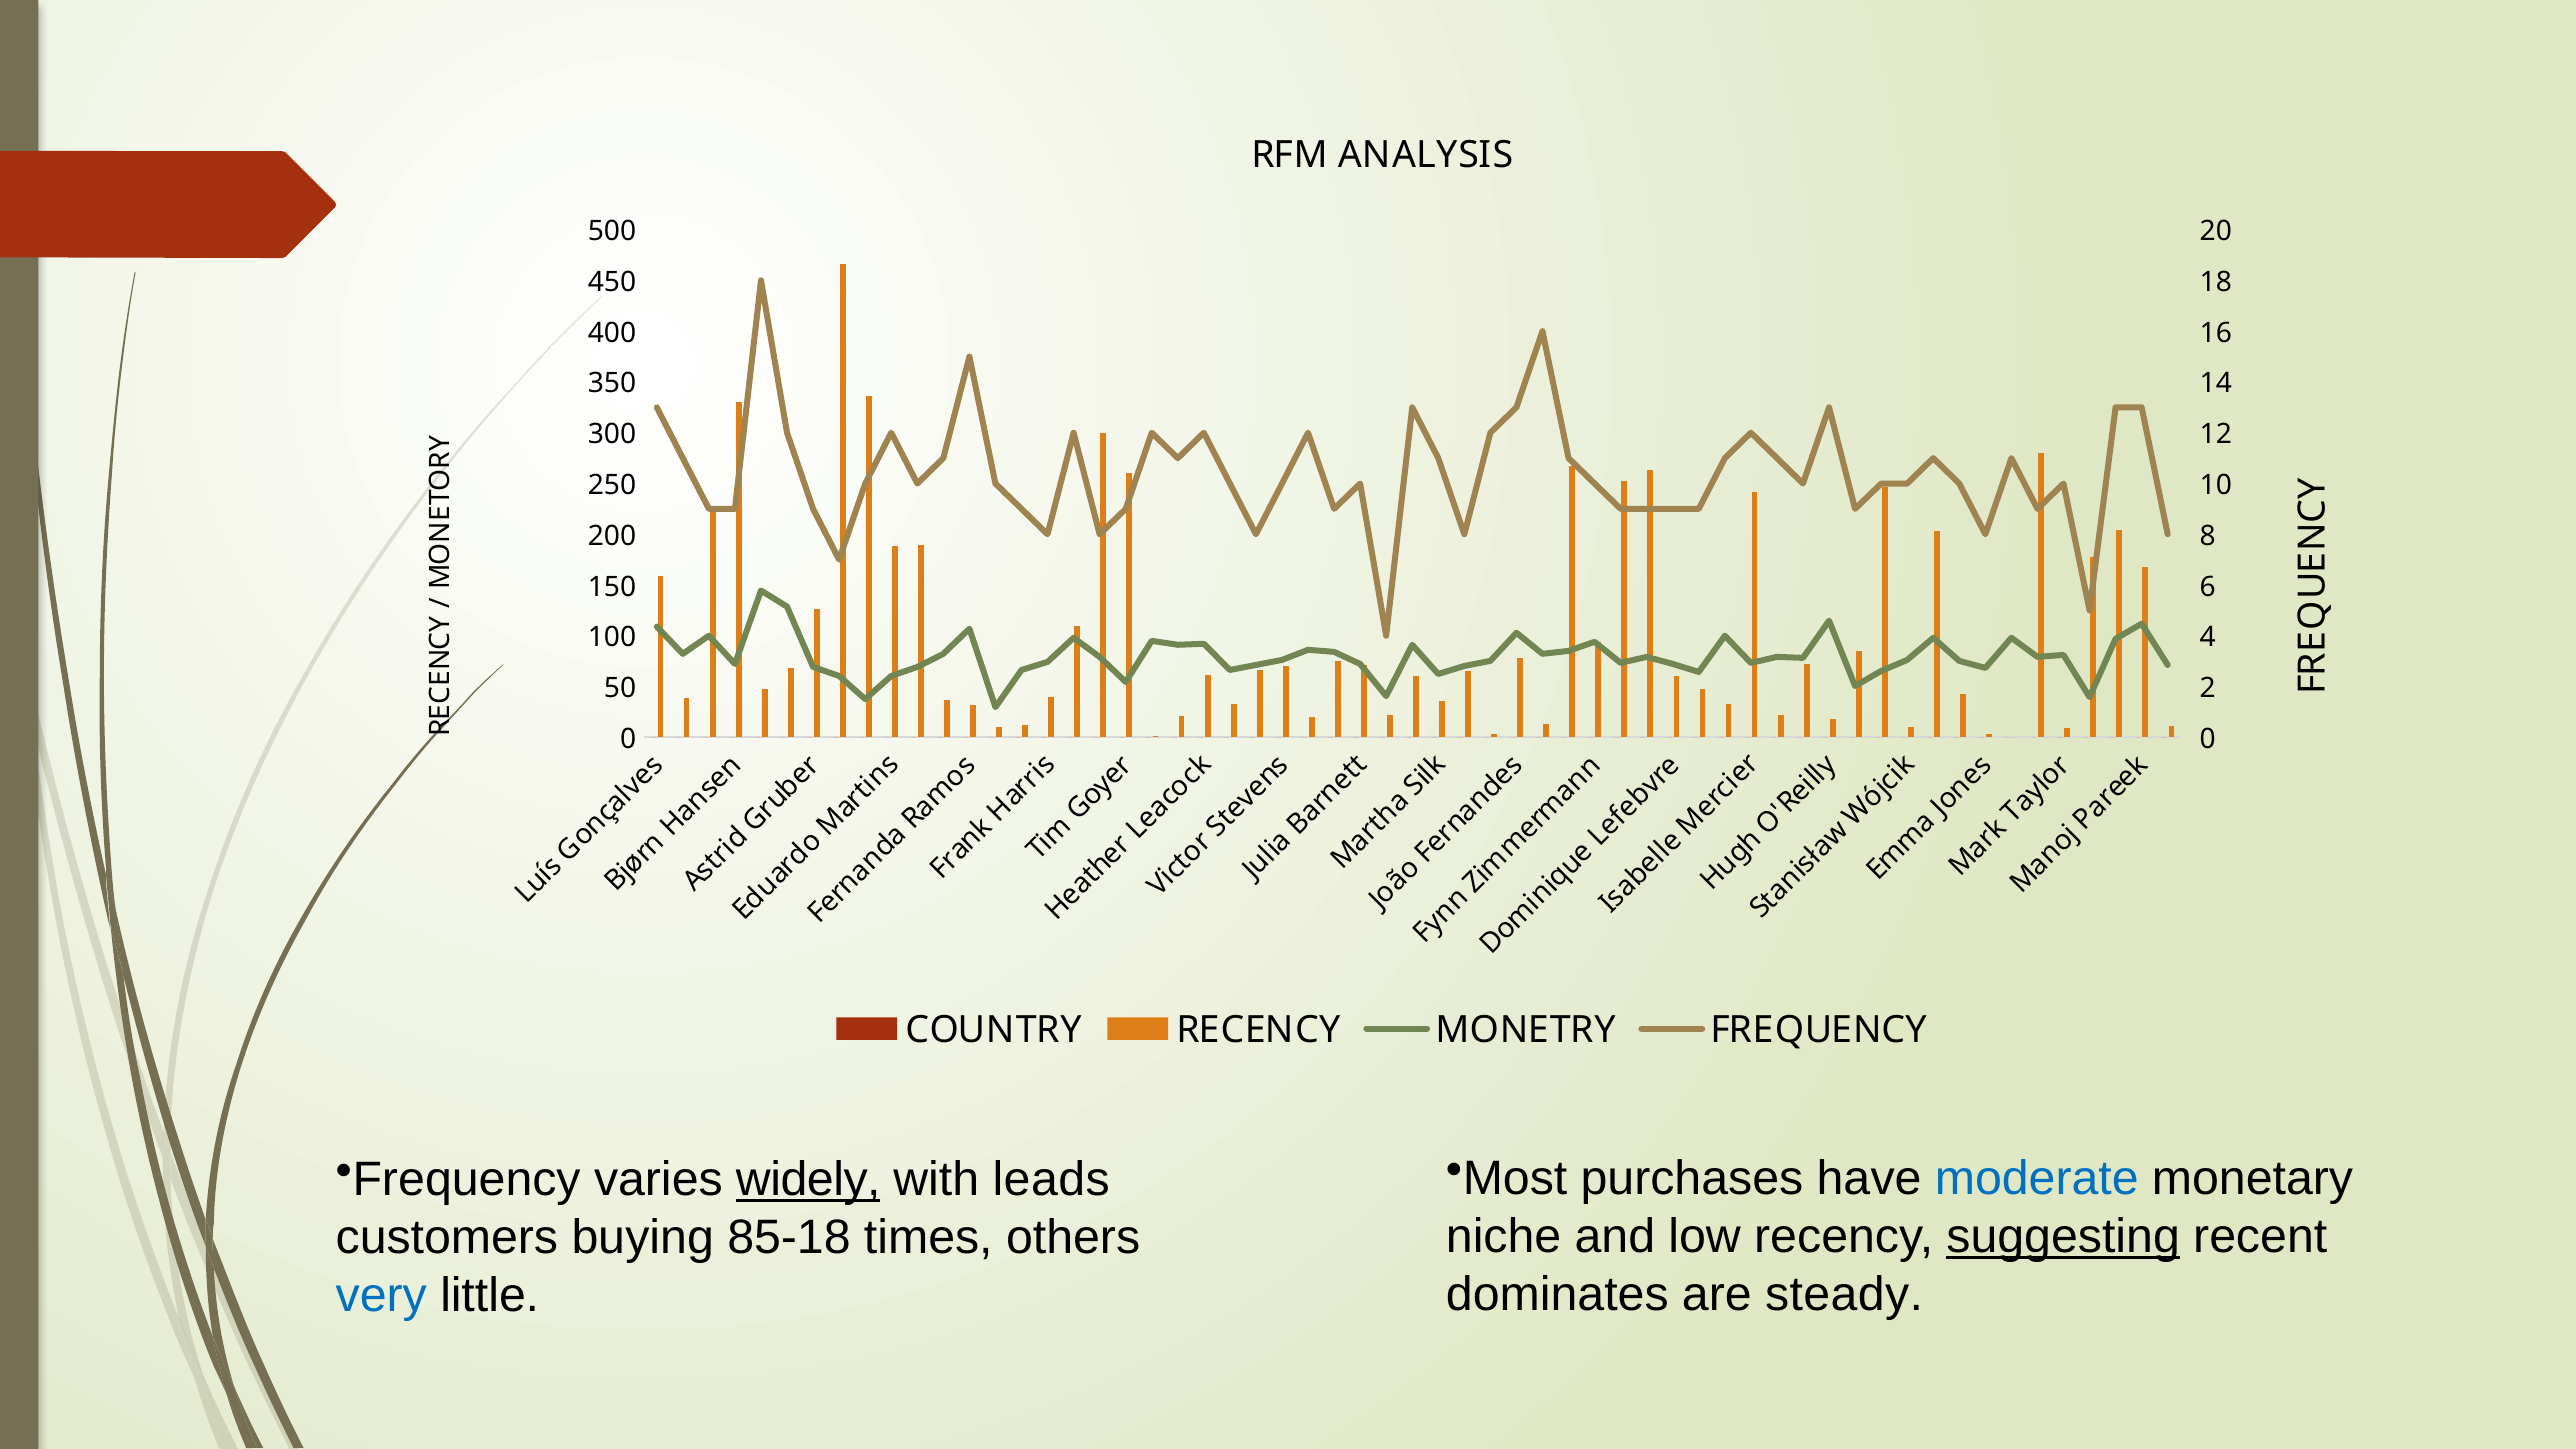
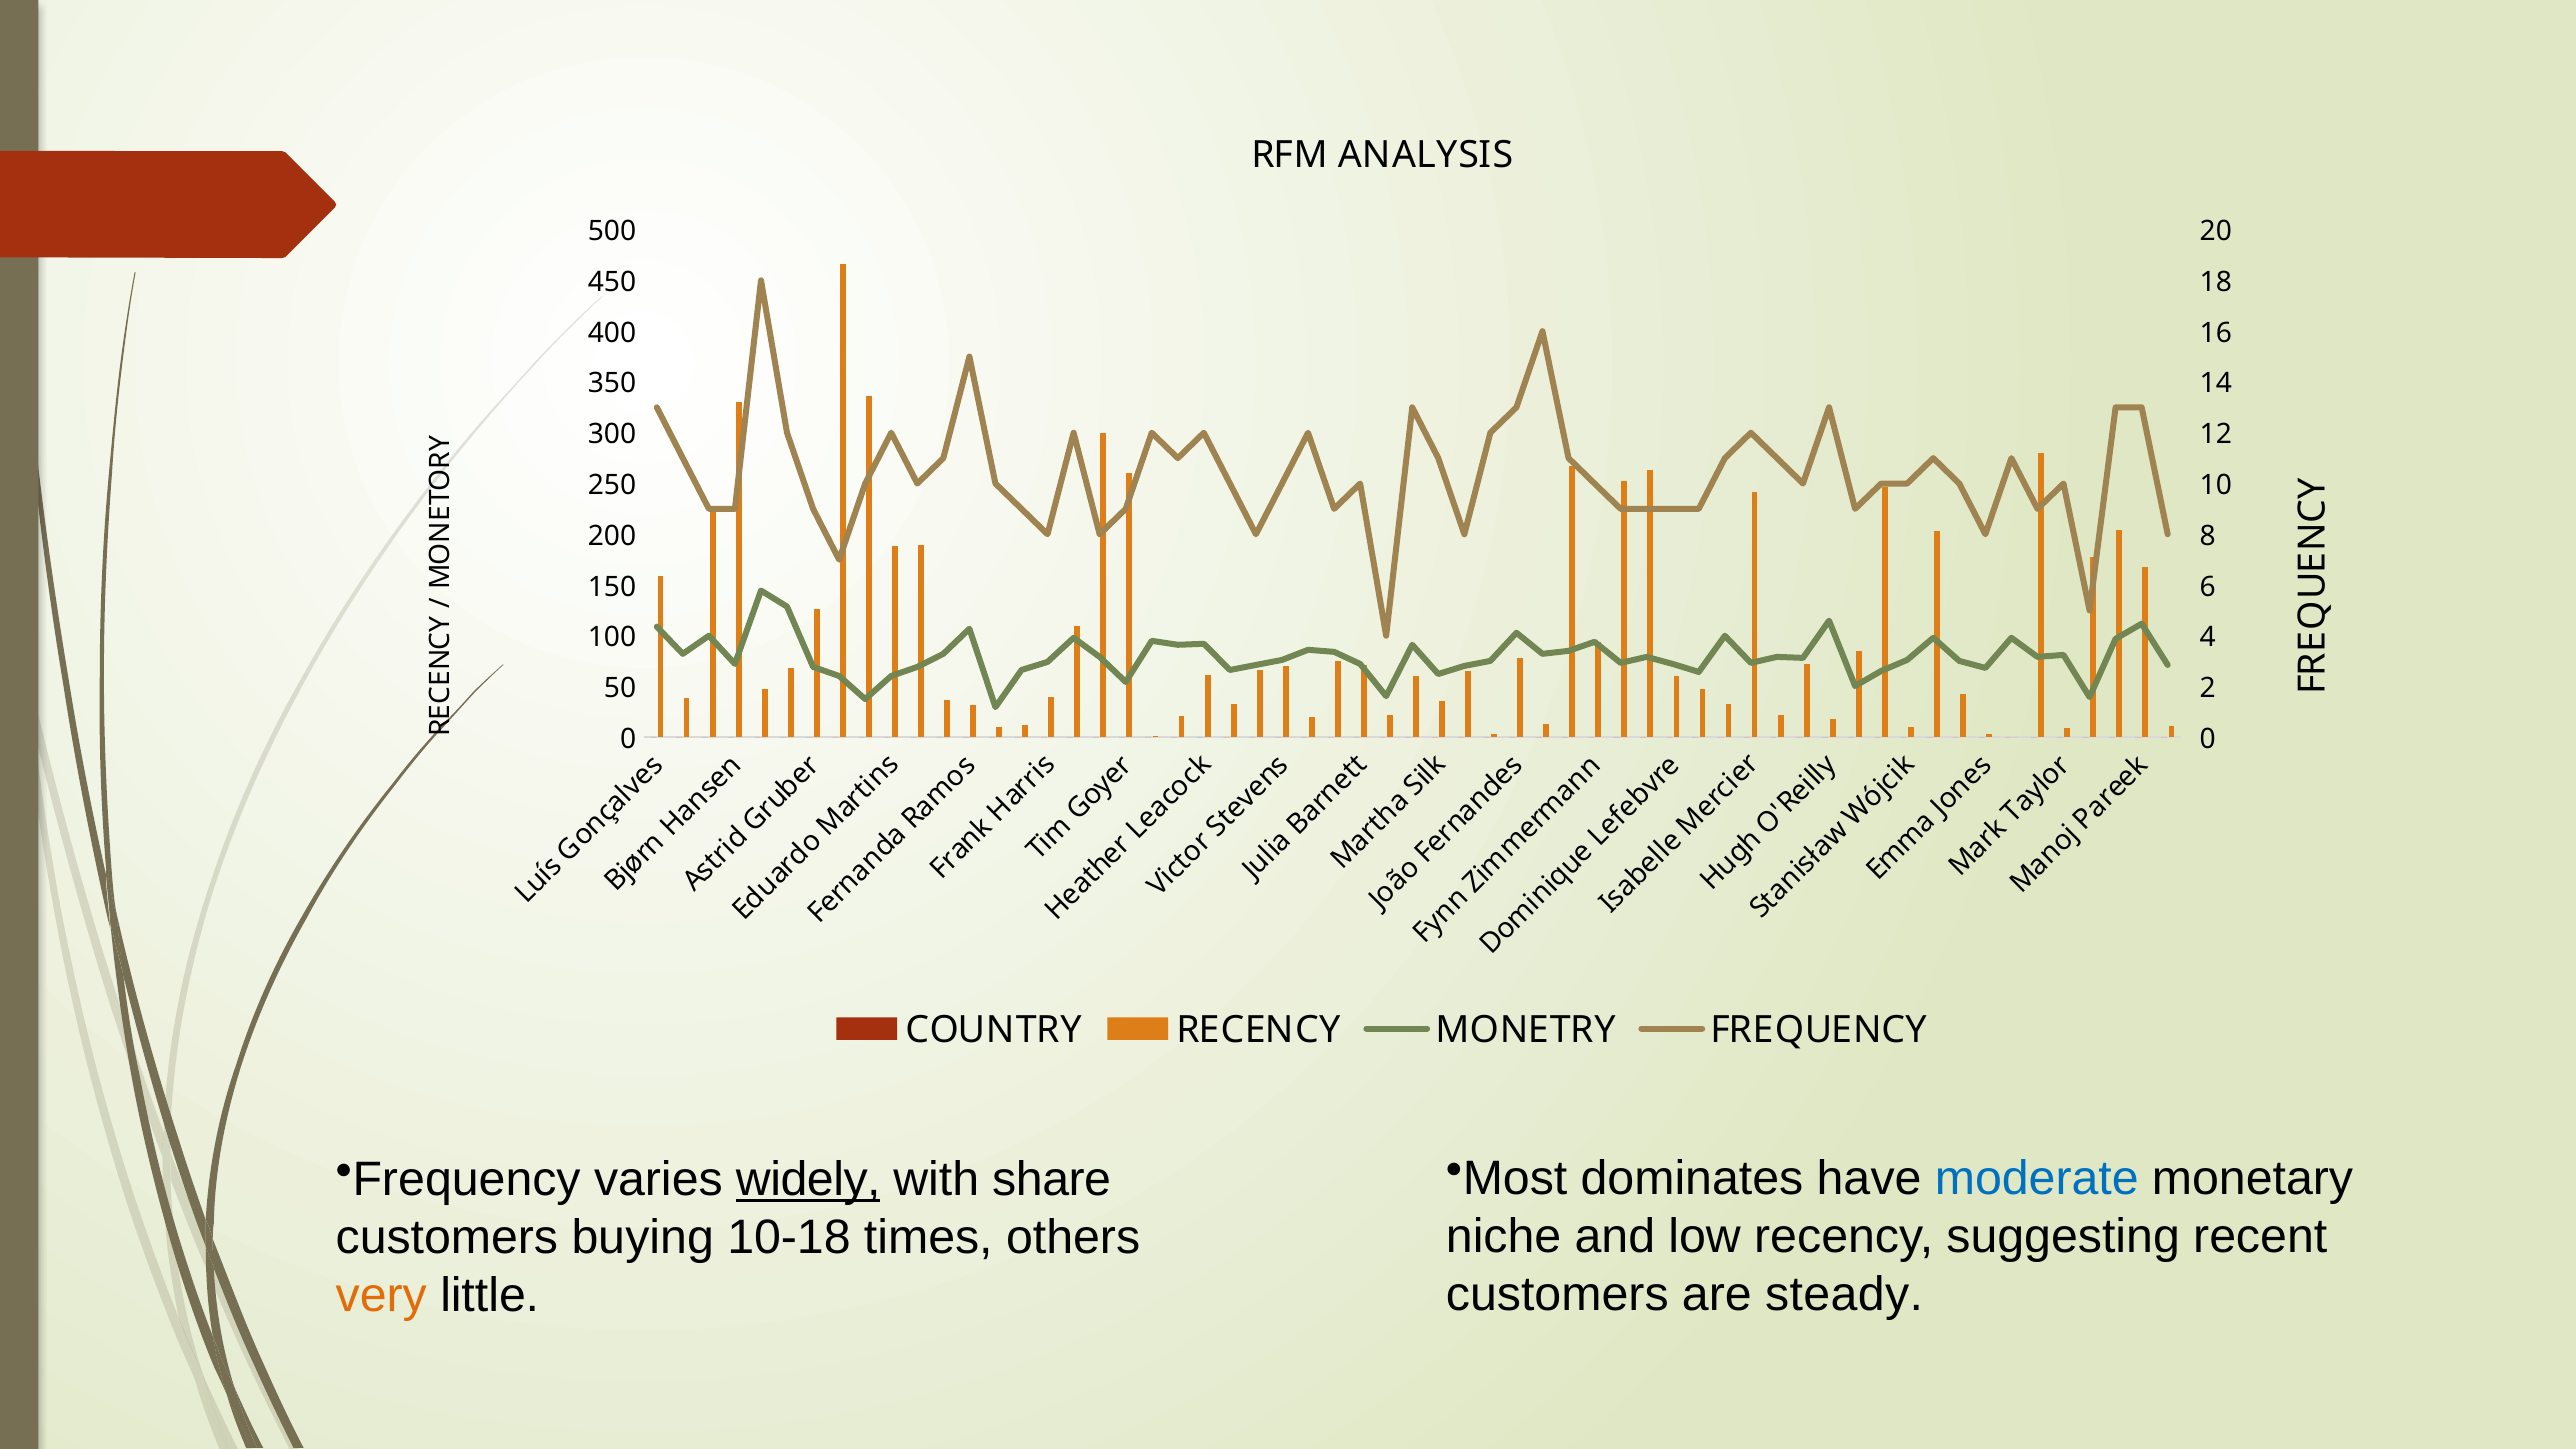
purchases: purchases -> dominates (1692, 1179)
leads: leads -> share (1052, 1180)
suggesting underline: present -> none (2063, 1237)
85-18: 85-18 -> 10-18 (789, 1238)
dominates: dominates -> customers (1557, 1295)
very colour: blue -> orange (381, 1296)
